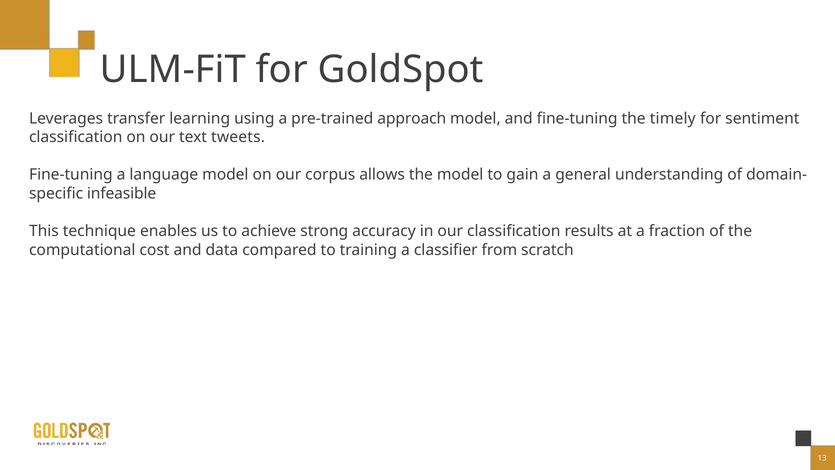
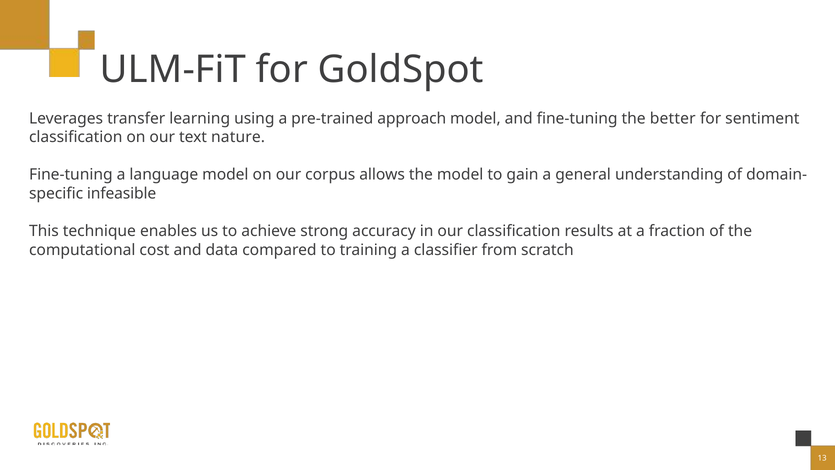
timely: timely -> better (673, 118)
tweets: tweets -> nature (238, 137)
